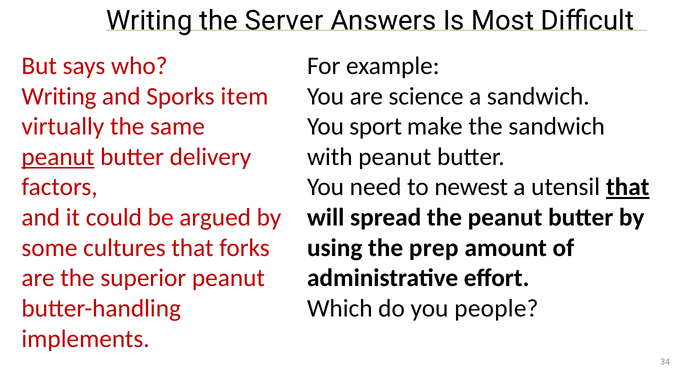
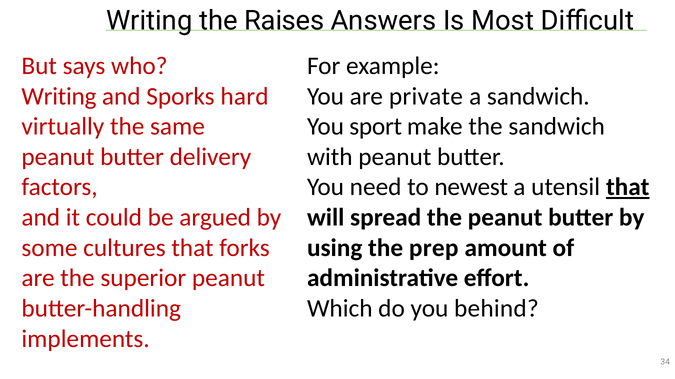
Server: Server -> Raises (284, 21)
item: item -> hard (245, 96)
science: science -> private (426, 96)
peanut underline: present -> none (58, 157)
people: people -> behind (496, 309)
